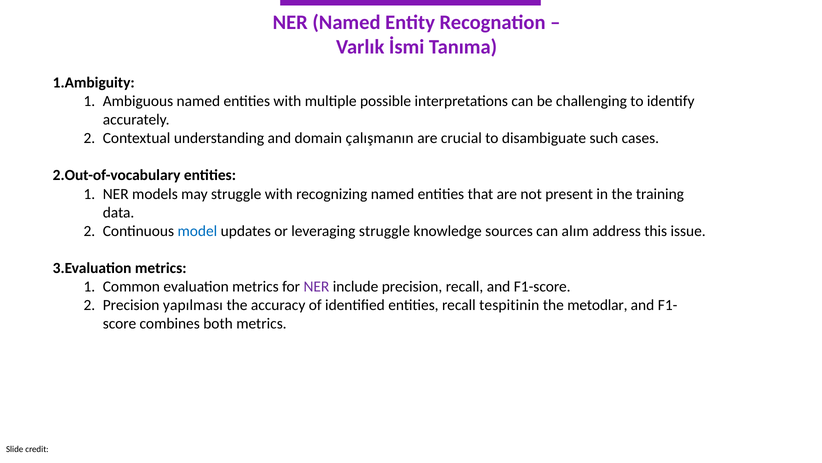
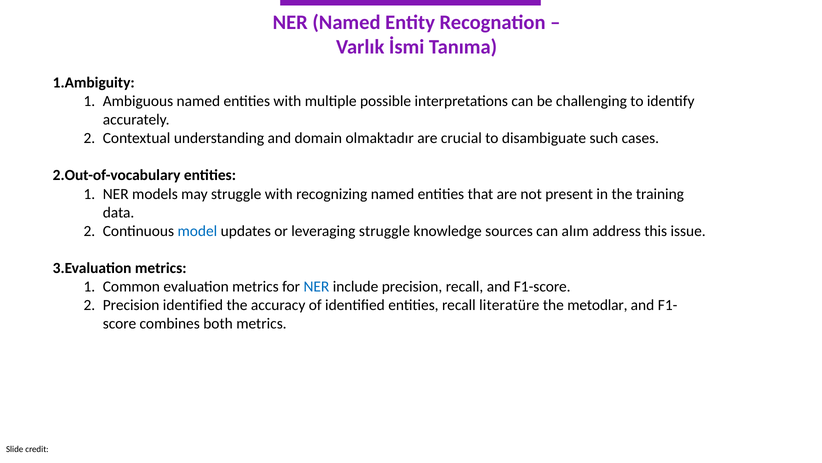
çalışmanın: çalışmanın -> olmaktadır (380, 138)
NER colour: purple -> blue (316, 286)
Precision yapılması: yapılması -> identified (193, 305)
tespitinin: tespitinin -> literatüre (509, 305)
